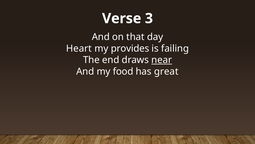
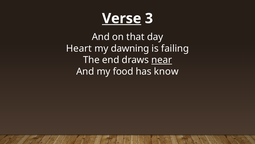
Verse underline: none -> present (122, 18)
provides: provides -> dawning (130, 48)
great: great -> know (166, 71)
